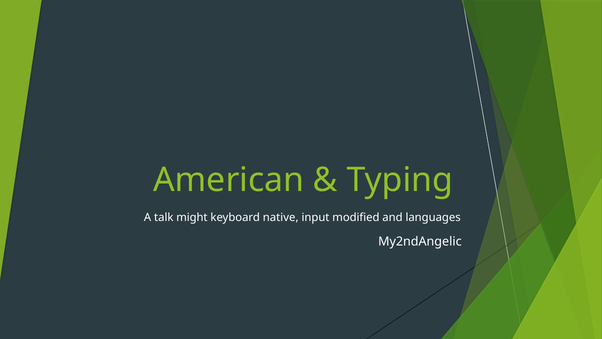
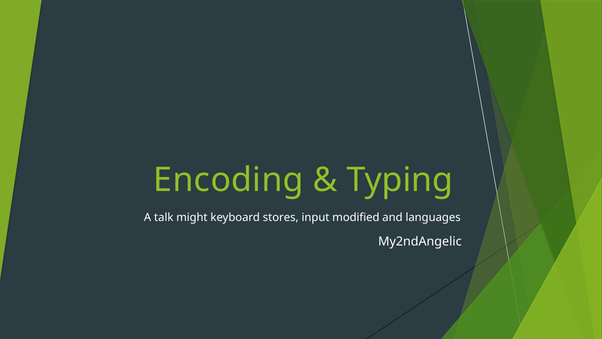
American: American -> Encoding (229, 180)
native: native -> stores (281, 217)
